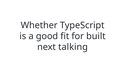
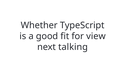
built: built -> view (96, 36)
